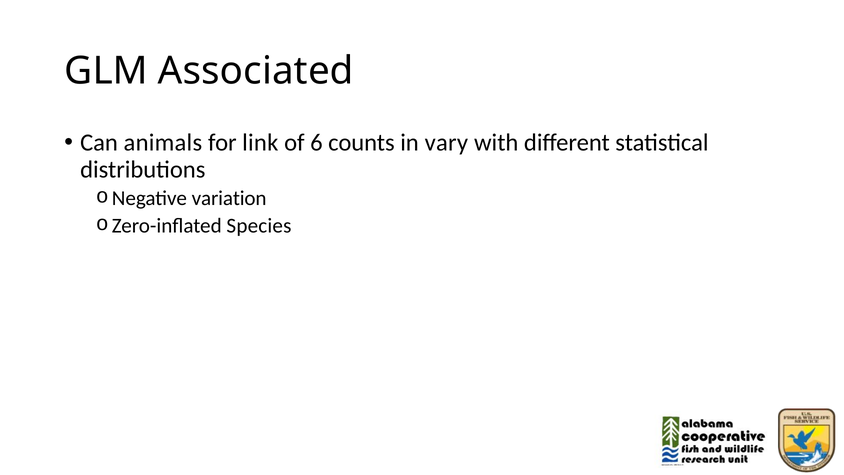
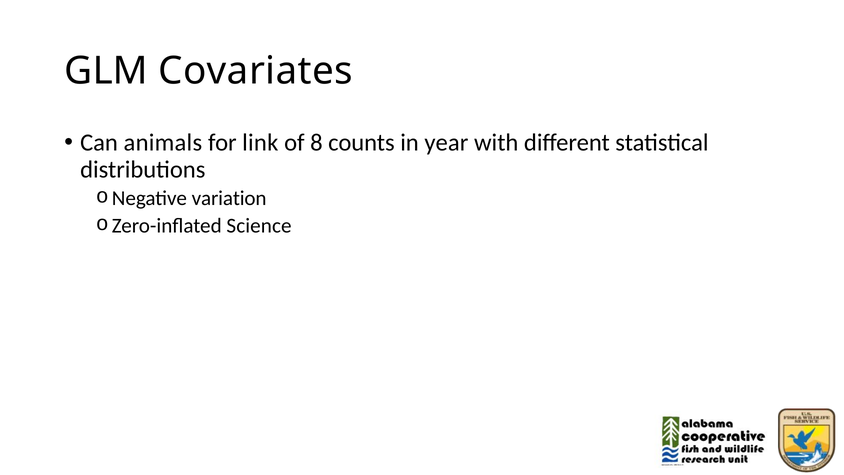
Associated: Associated -> Covariates (256, 71)
6: 6 -> 8 (316, 143)
vary: vary -> year (446, 143)
Species: Species -> Science (259, 226)
